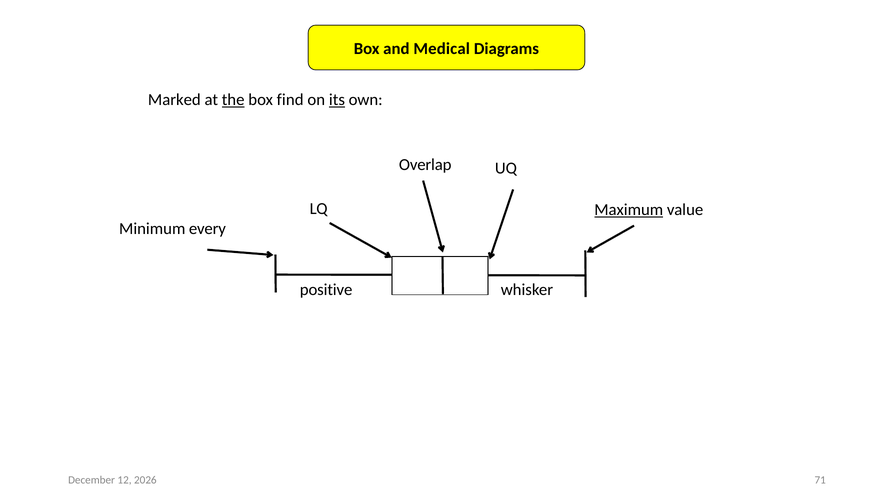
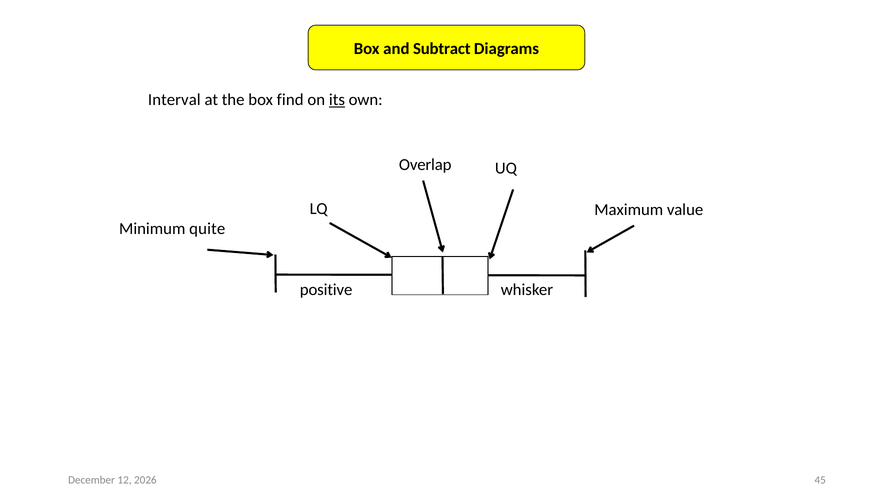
Medical: Medical -> Subtract (442, 49)
Marked: Marked -> Interval (174, 100)
the underline: present -> none (233, 100)
Maximum underline: present -> none (629, 210)
every: every -> quite (207, 229)
71: 71 -> 45 (820, 480)
